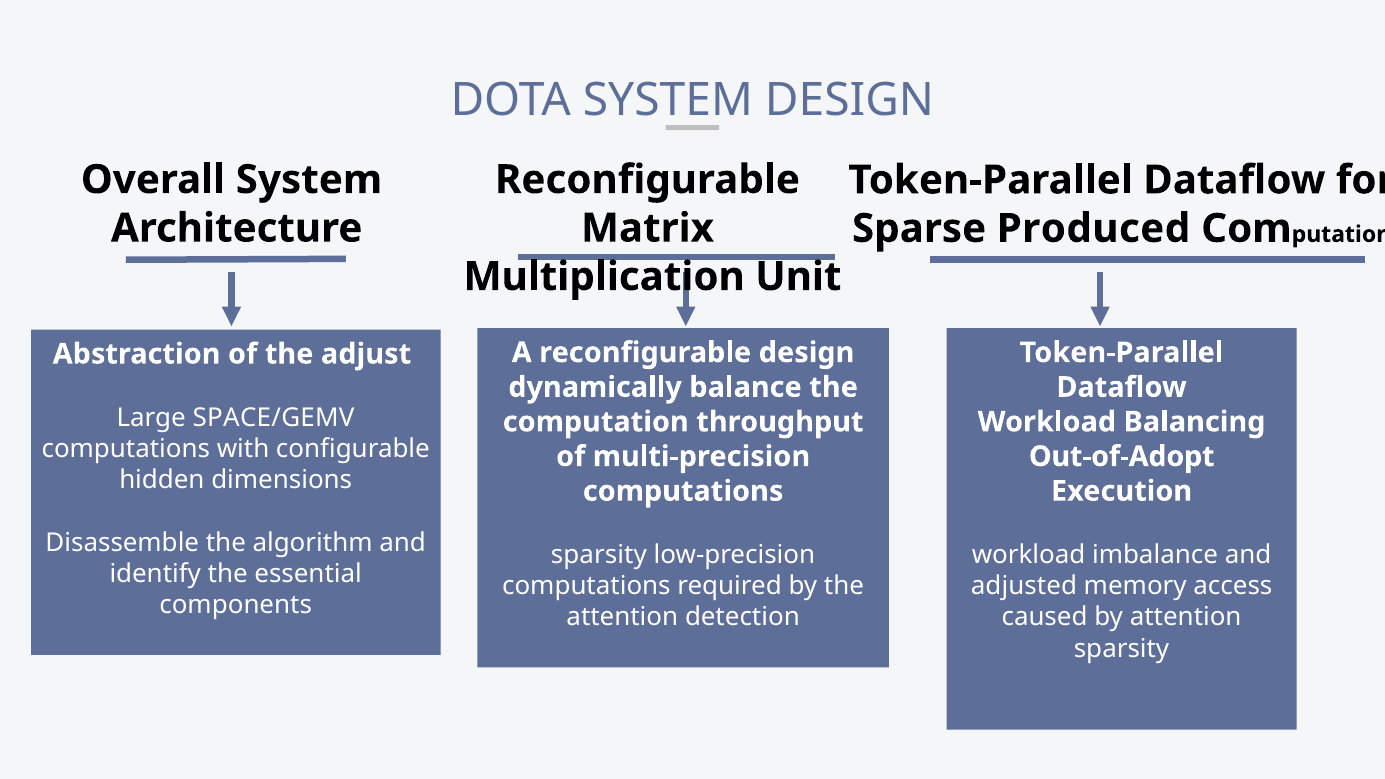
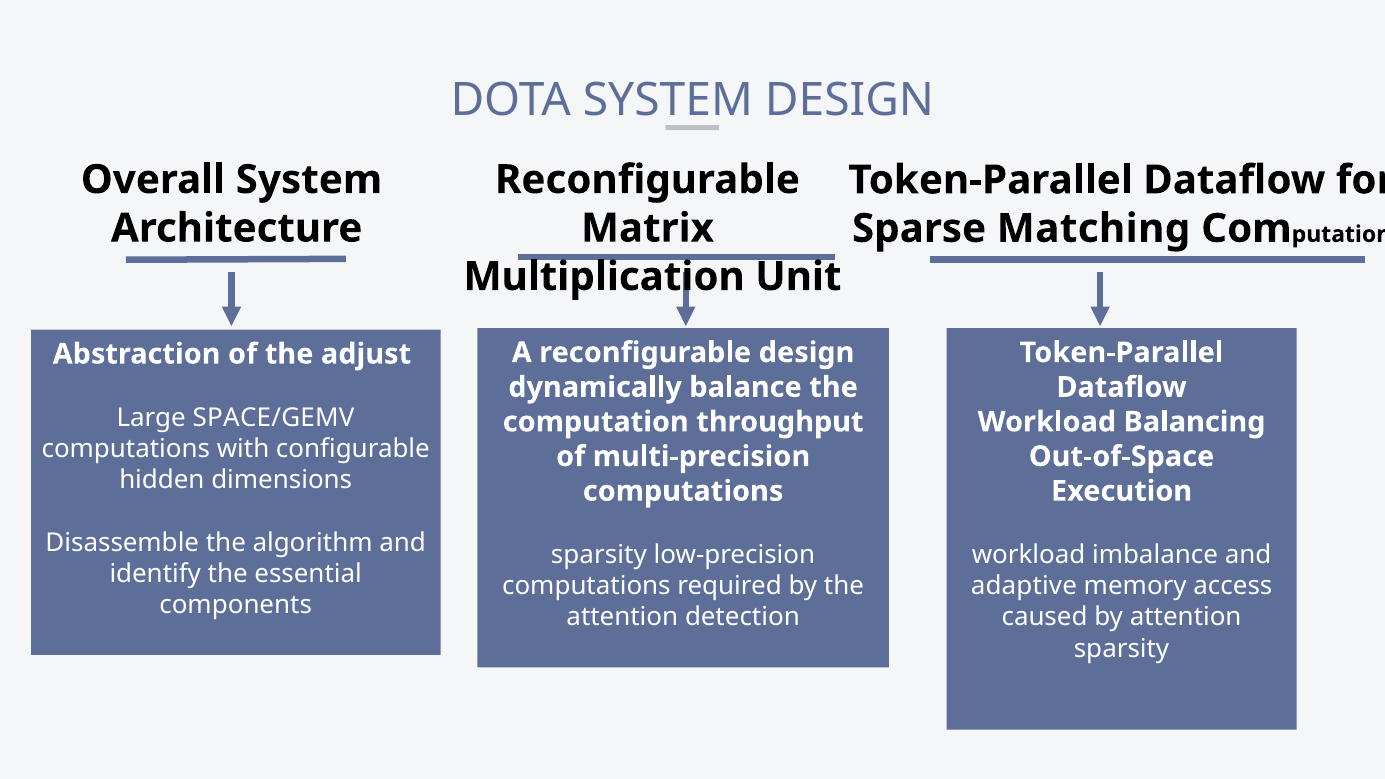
Produced: Produced -> Matching (1094, 229)
Out-of-Adopt: Out-of-Adopt -> Out-of-Space (1122, 457)
adjusted: adjusted -> adaptive (1024, 586)
